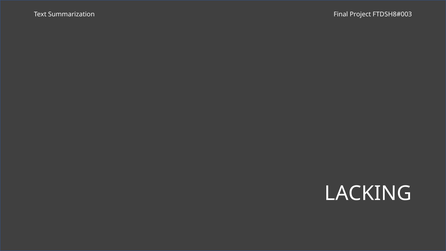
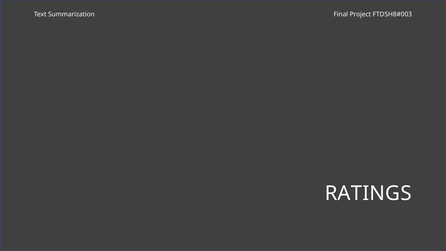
LACKING: LACKING -> RATINGS (368, 193)
